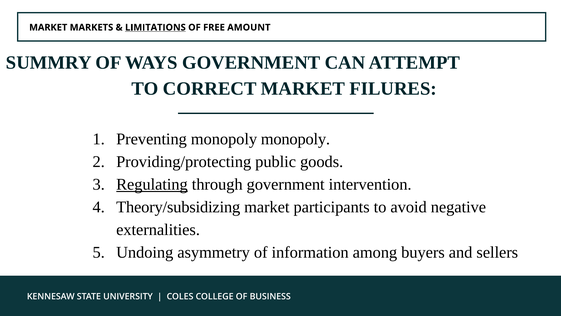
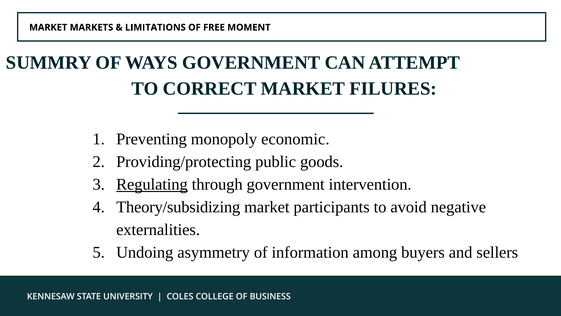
LIMITATIONS underline: present -> none (155, 27)
AMOUNT: AMOUNT -> MOMENT (249, 27)
monopoly monopoly: monopoly -> economic (295, 139)
